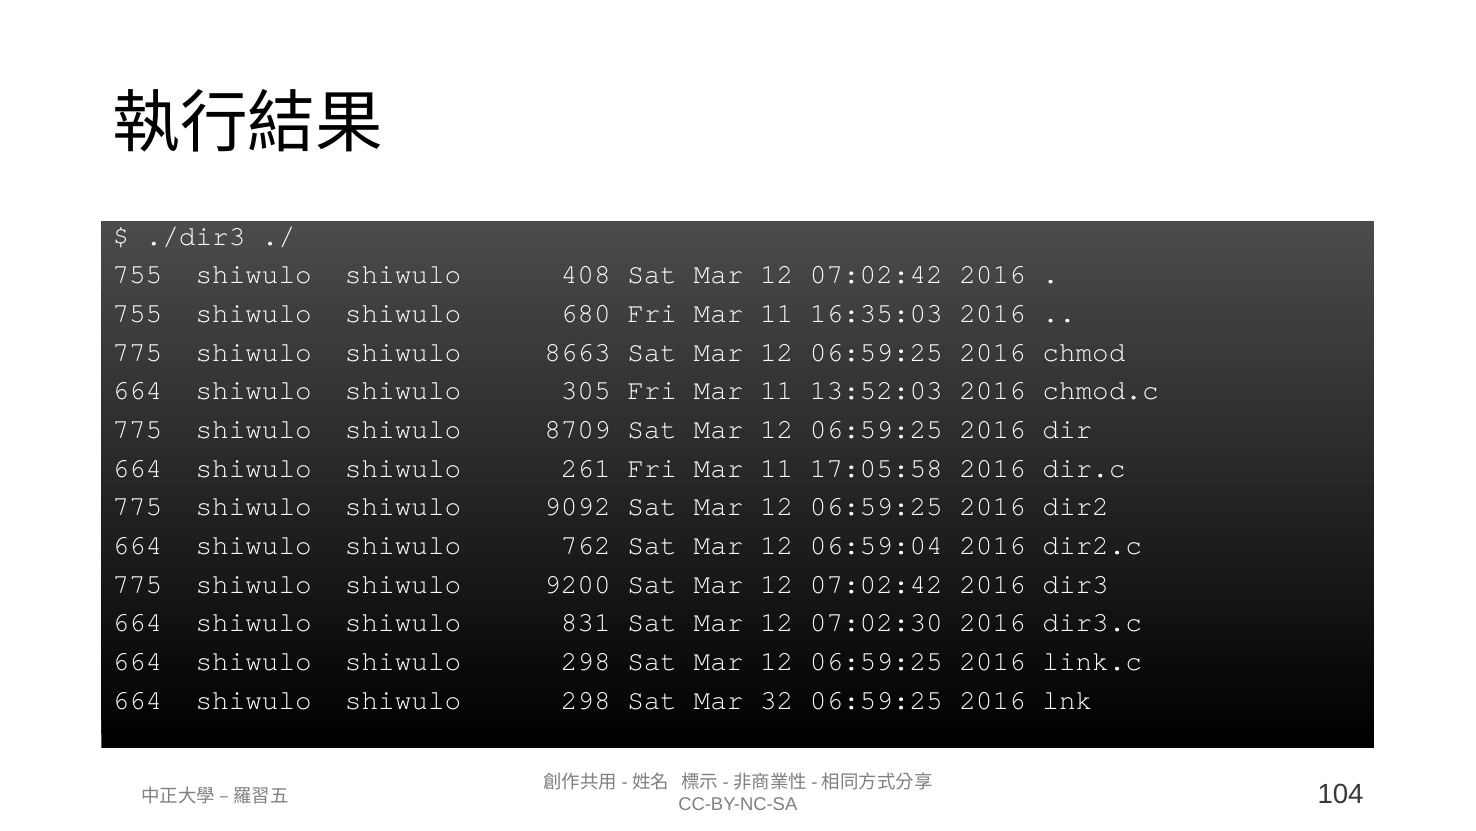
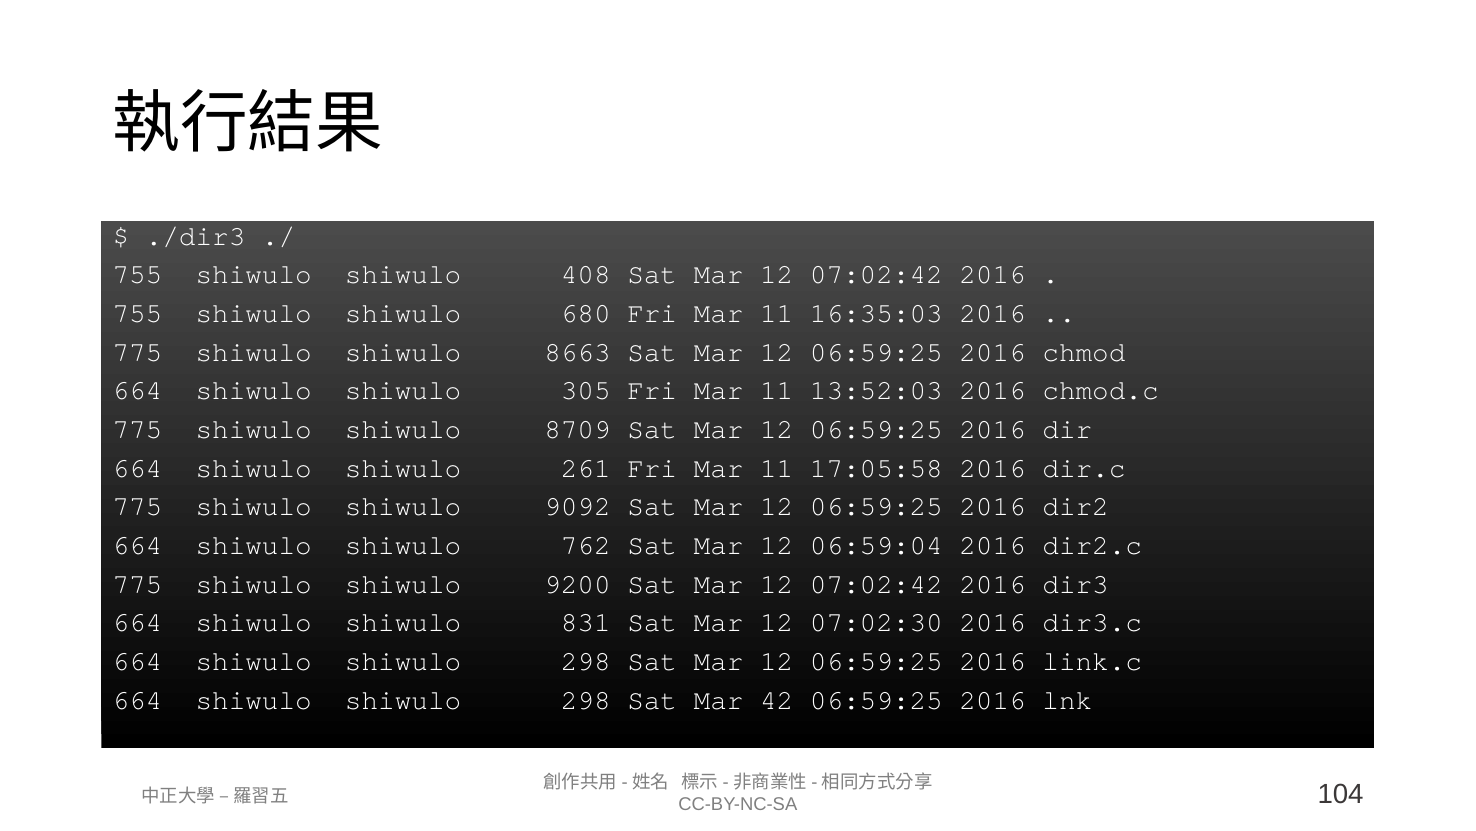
32: 32 -> 42 (777, 699)
